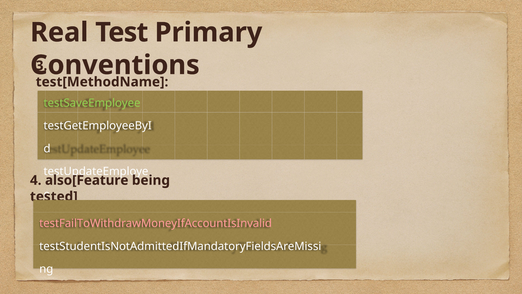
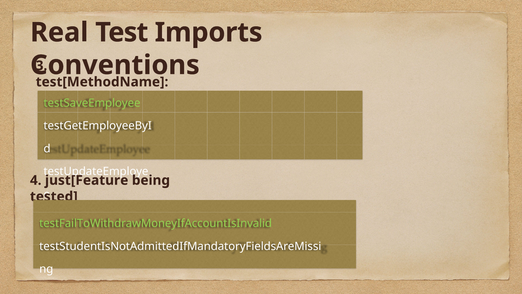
Primary: Primary -> Imports (209, 32)
also[Feature: also[Feature -> just[Feature (87, 180)
testFailToWithdrawMoneyIfAccountIsInvalid colour: pink -> light green (156, 223)
